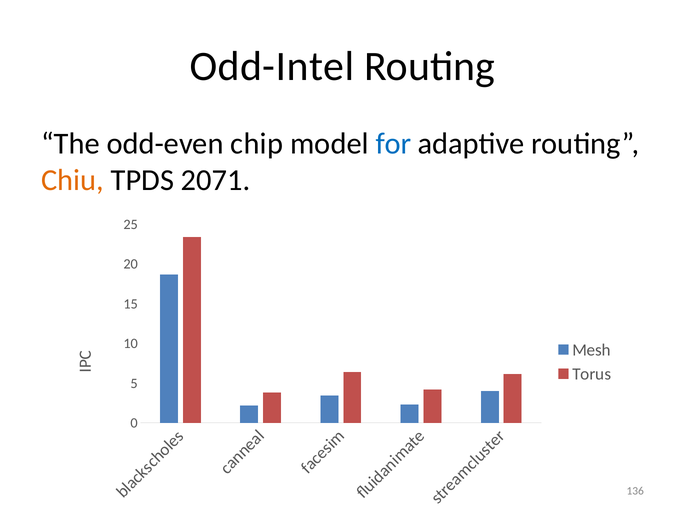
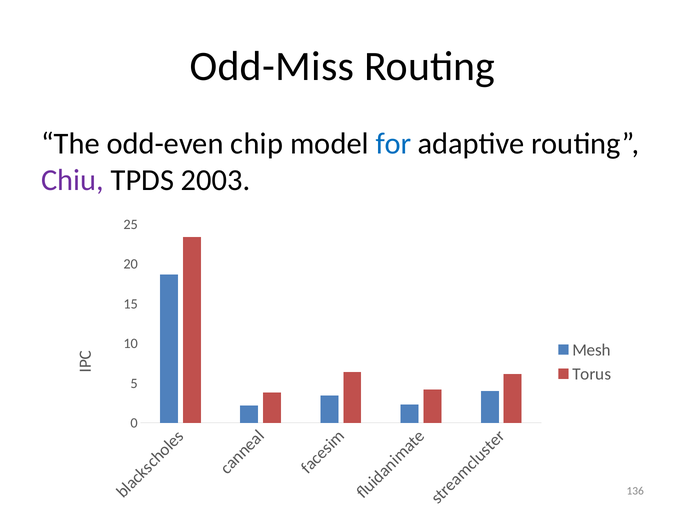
Odd-Intel: Odd-Intel -> Odd-Miss (272, 66)
Chiu colour: orange -> purple (73, 180)
2071: 2071 -> 2003 (216, 180)
